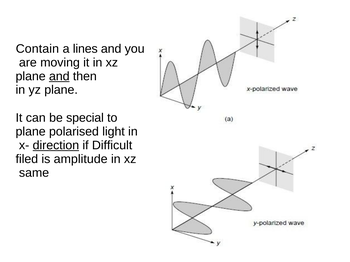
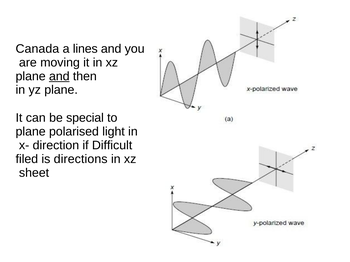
Contain: Contain -> Canada (37, 49)
direction underline: present -> none (56, 146)
amplitude: amplitude -> directions (81, 159)
same: same -> sheet (34, 173)
